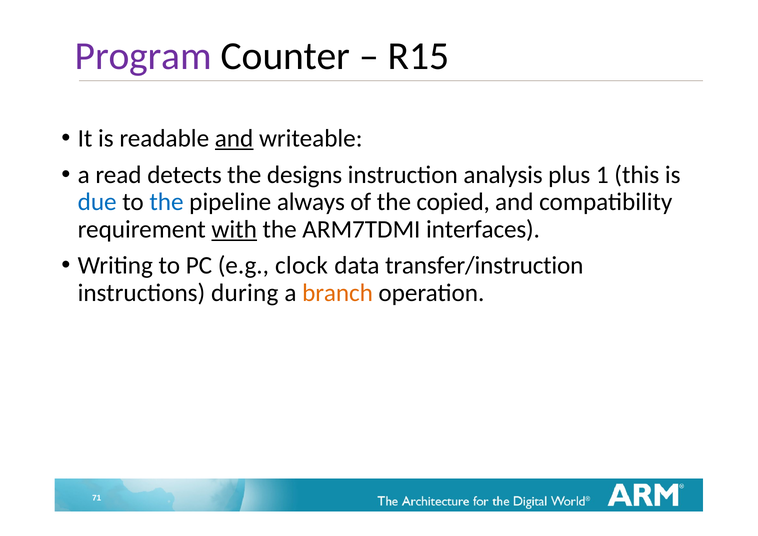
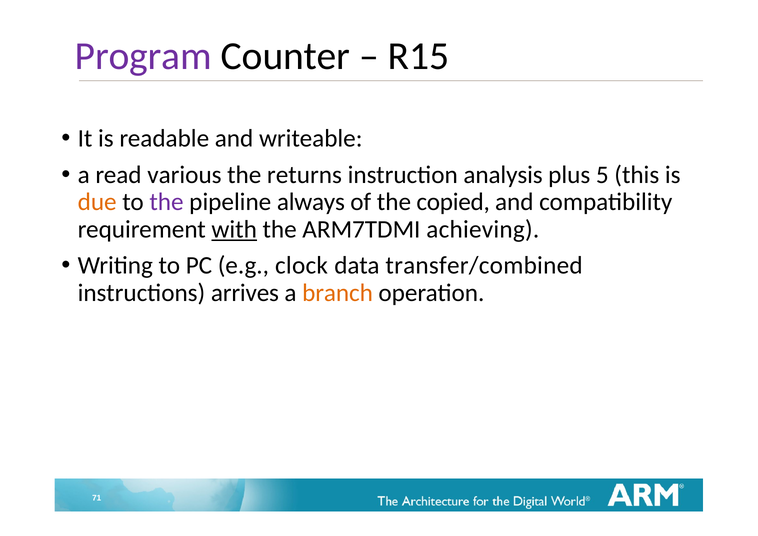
and underline: present -> none (234, 138)
detects: detects -> various (184, 175)
designs: designs -> returns (304, 175)
1: 1 -> 5 (602, 175)
due colour: blue -> orange (97, 202)
the colour: blue -> purple (167, 202)
interfaces: interfaces -> achieving (483, 229)
transfer/instruction: transfer/instruction -> transfer/combined (484, 265)
during: during -> arrives (245, 293)
